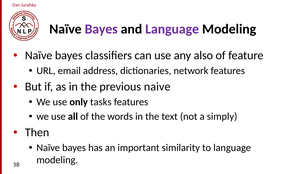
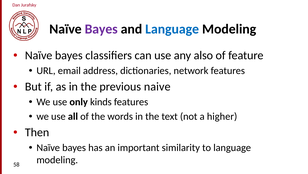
Language colour: purple -> blue (172, 29)
tasks: tasks -> kinds (101, 102)
simply: simply -> higher (222, 116)
